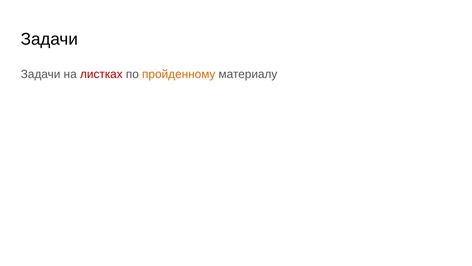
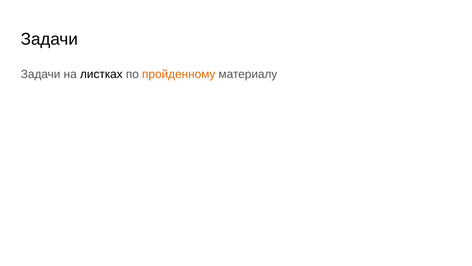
листках colour: red -> black (101, 74)
